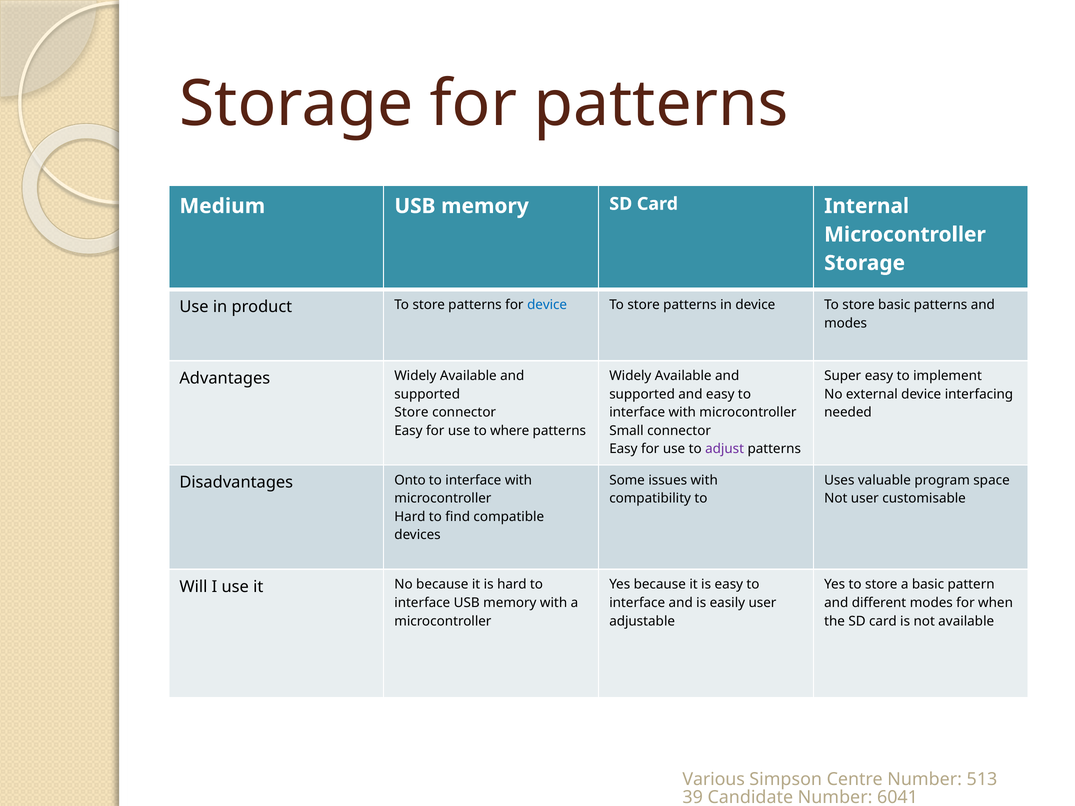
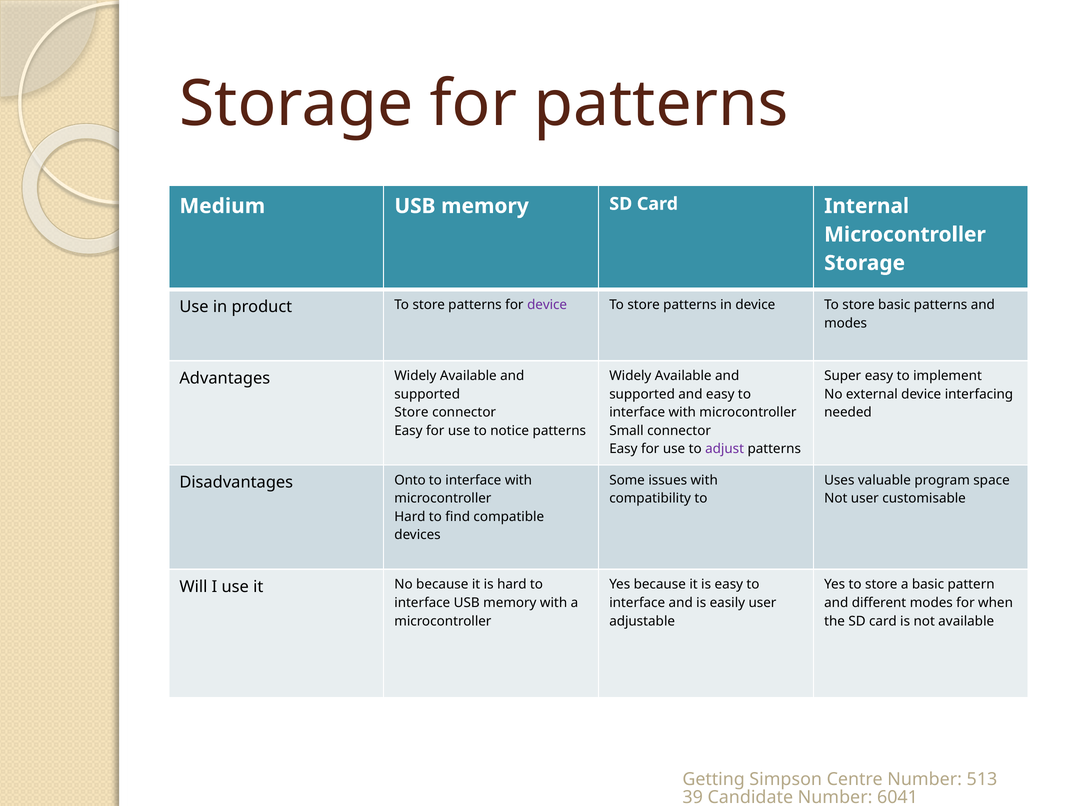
device colour: blue -> purple (547, 305)
where: where -> notice (510, 431)
Various: Various -> Getting (714, 780)
